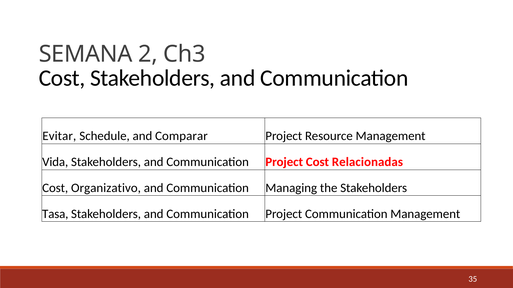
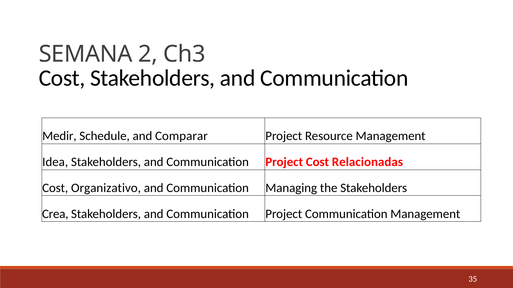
Evitar: Evitar -> Medir (59, 136)
Vida: Vida -> Idea (55, 162)
Tasa: Tasa -> Crea (55, 214)
